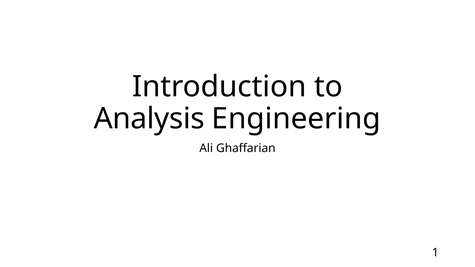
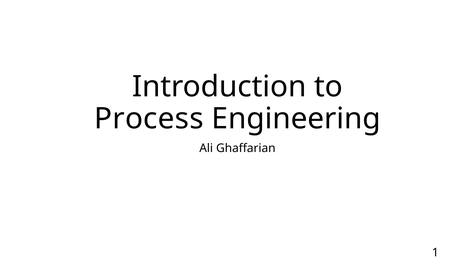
Analysis: Analysis -> Process (149, 119)
